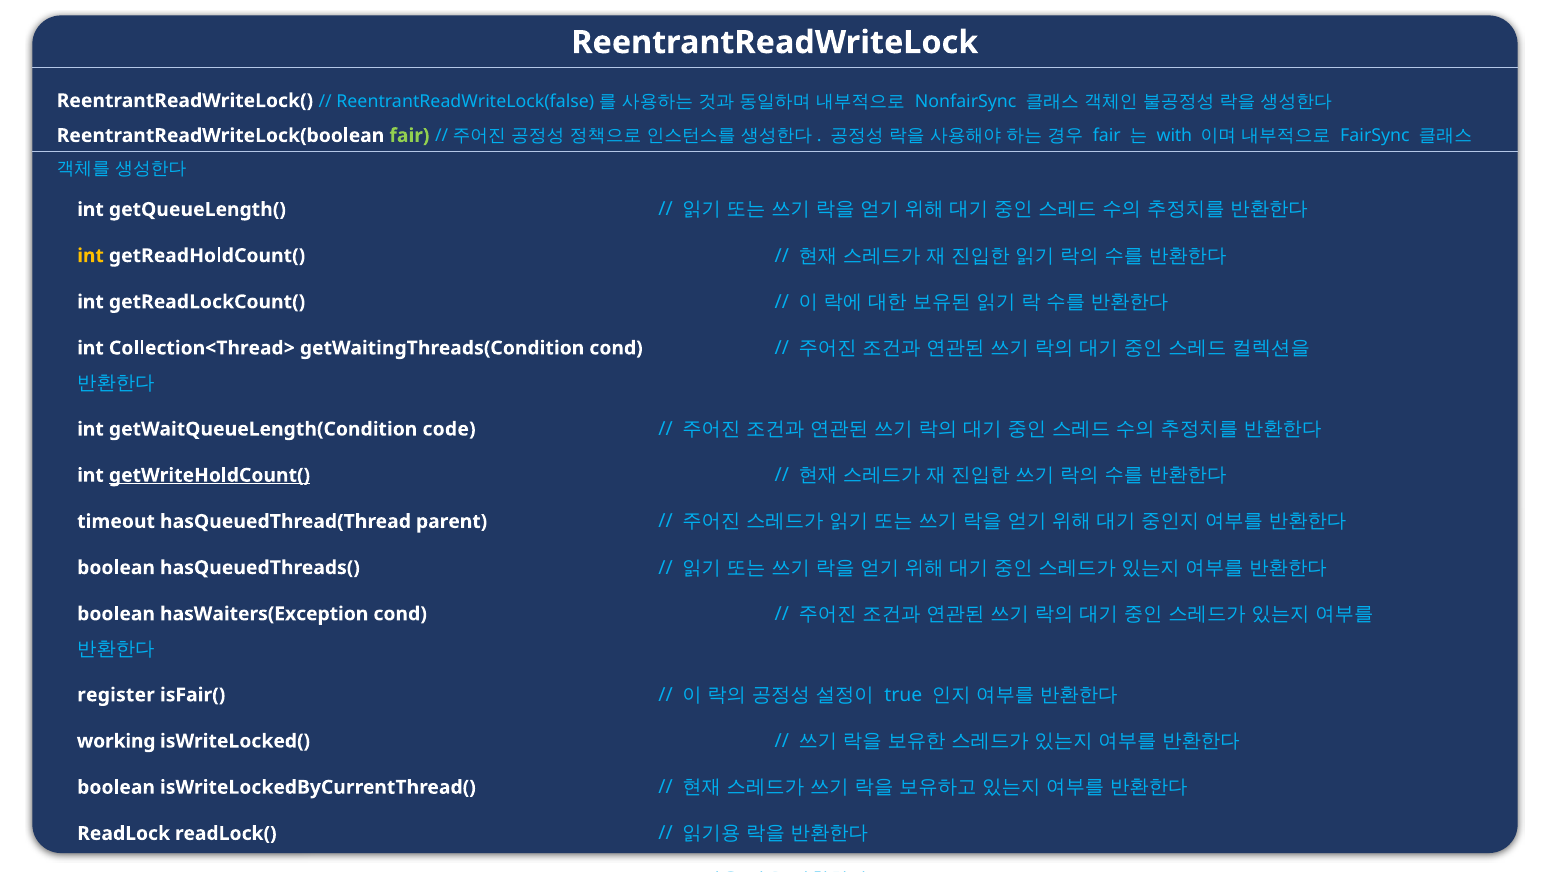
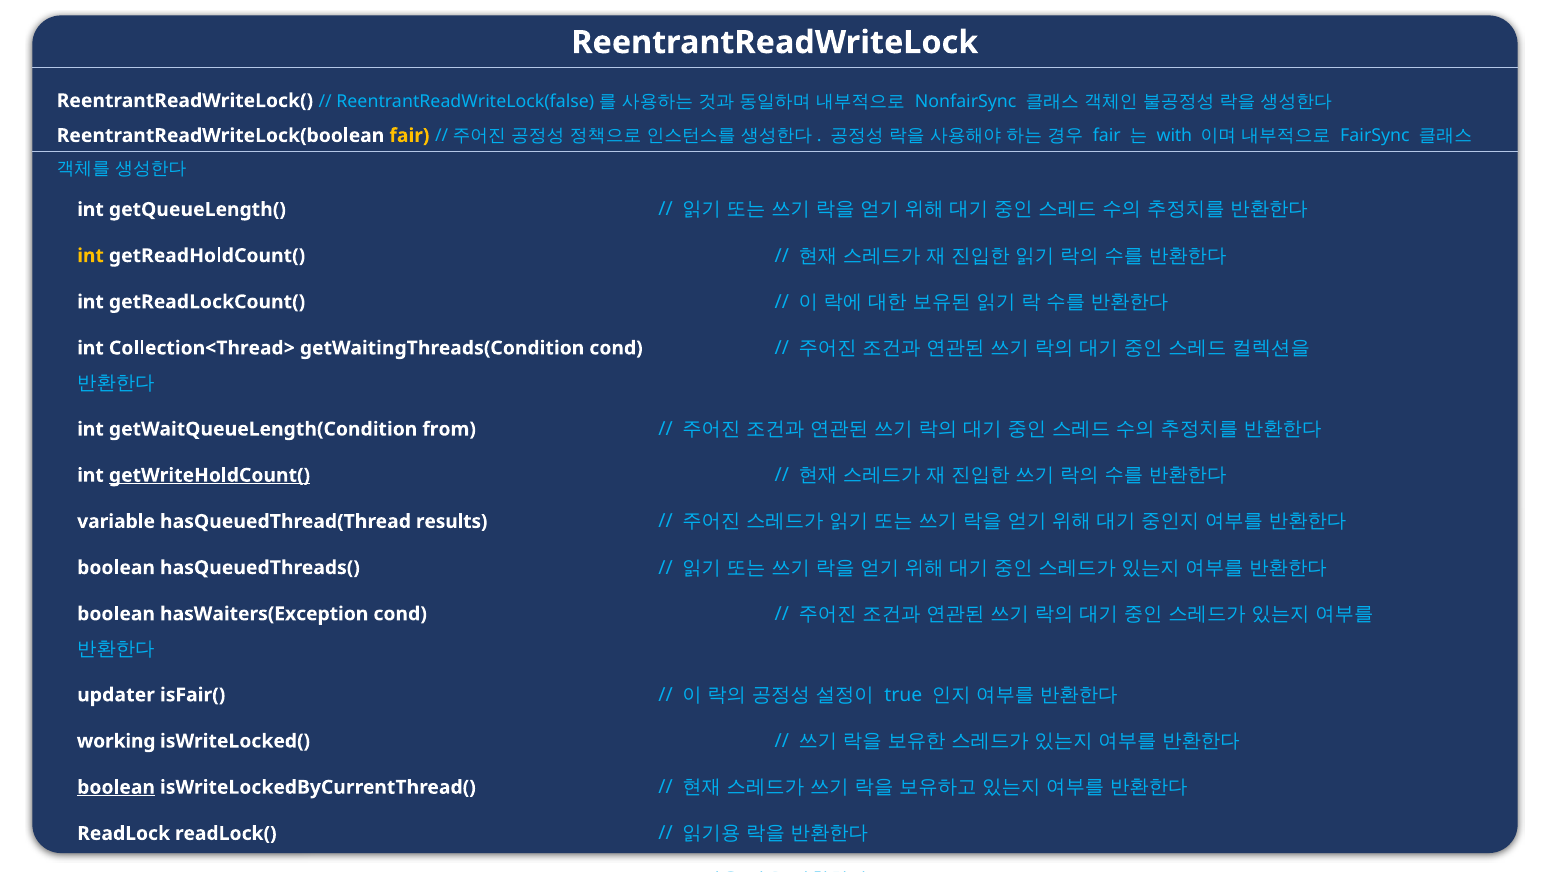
fair colour: light green -> yellow (409, 136)
code: code -> from (449, 429)
timeout: timeout -> variable (116, 521)
parent: parent -> results (452, 521)
register: register -> updater (116, 695)
boolean underline: none -> present (116, 787)
